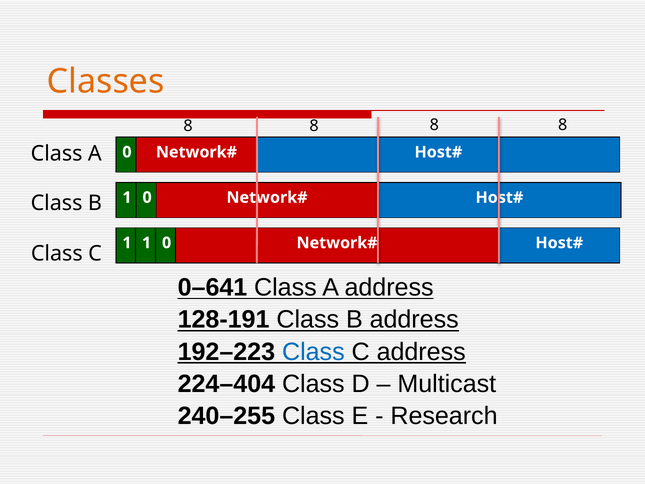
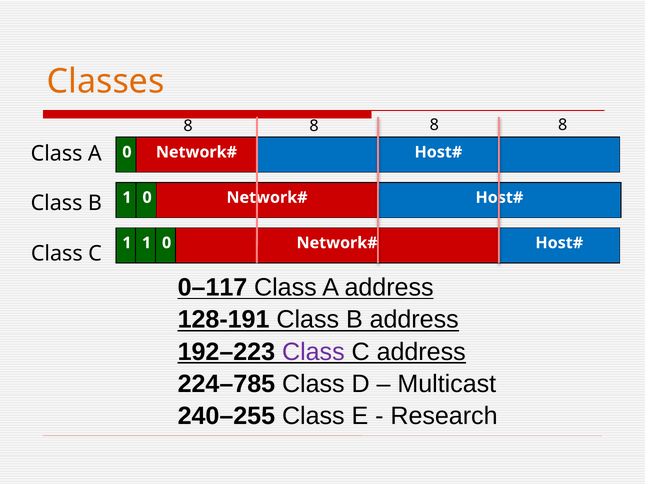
0–641: 0–641 -> 0–117 (212, 287)
Class colour: blue -> purple (313, 352)
224–404: 224–404 -> 224–785 (226, 384)
